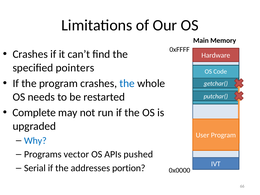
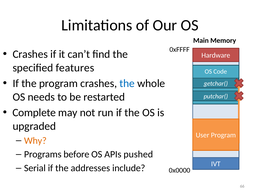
pointers: pointers -> features (75, 68)
Why colour: blue -> orange (35, 141)
vector: vector -> before (76, 154)
portion: portion -> include (129, 168)
